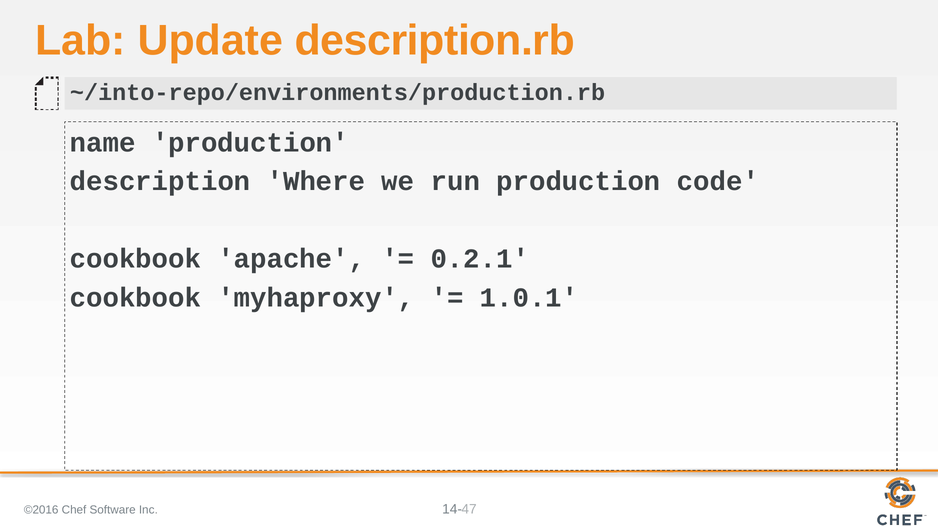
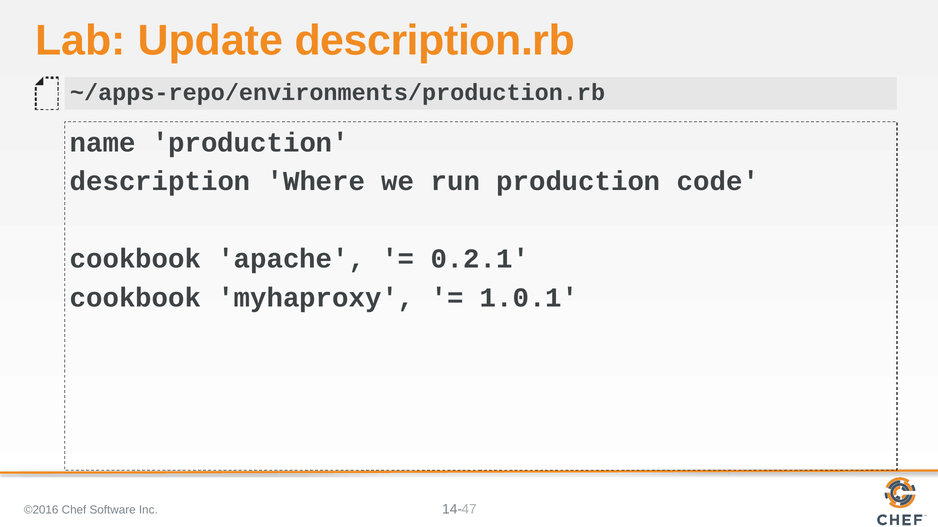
~/into-repo/environments/production.rb: ~/into-repo/environments/production.rb -> ~/apps-repo/environments/production.rb (338, 93)
